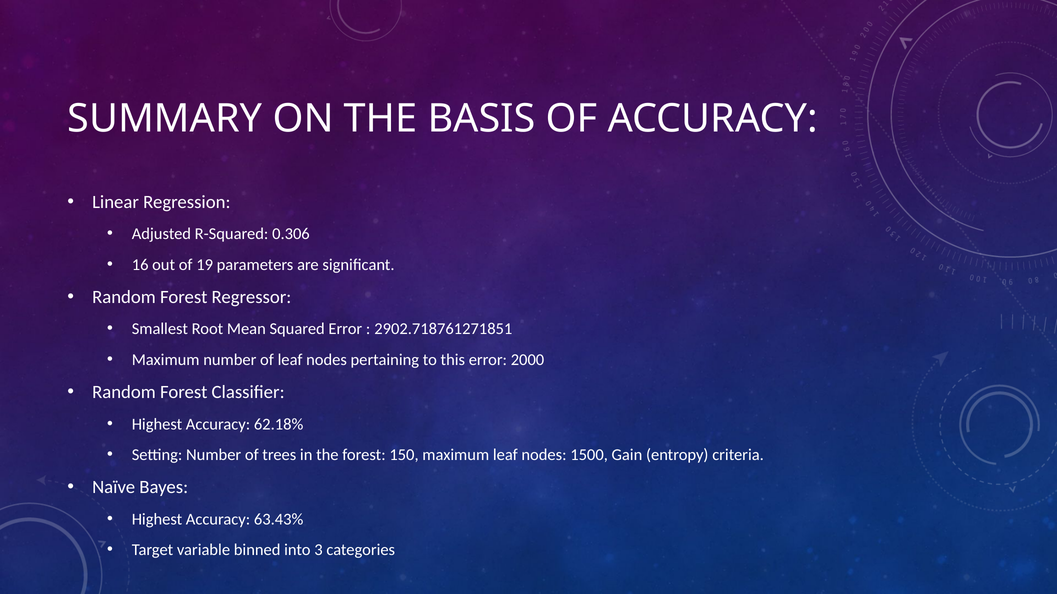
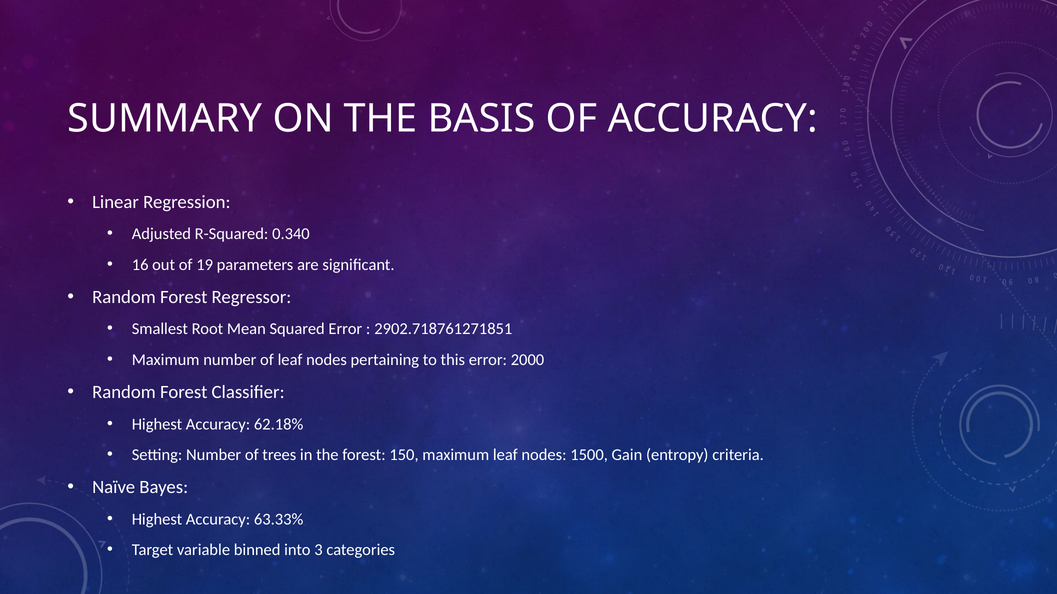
0.306: 0.306 -> 0.340 (291, 234)
63.43%: 63.43% -> 63.33% (279, 520)
